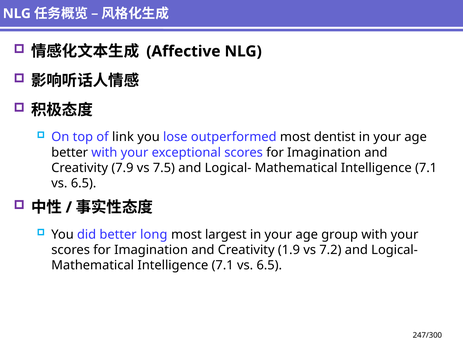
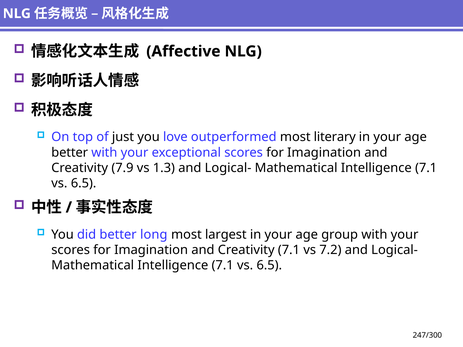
link: link -> just (123, 137)
lose: lose -> love (175, 137)
dentist: dentist -> literary (335, 137)
7.5: 7.5 -> 1.3 (164, 168)
Creativity 1.9: 1.9 -> 7.1 (289, 250)
